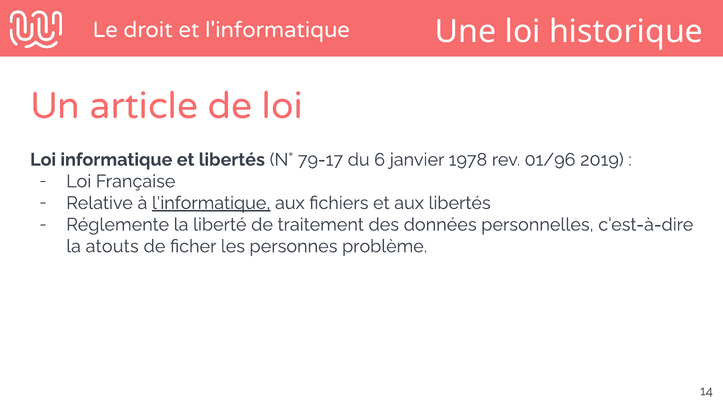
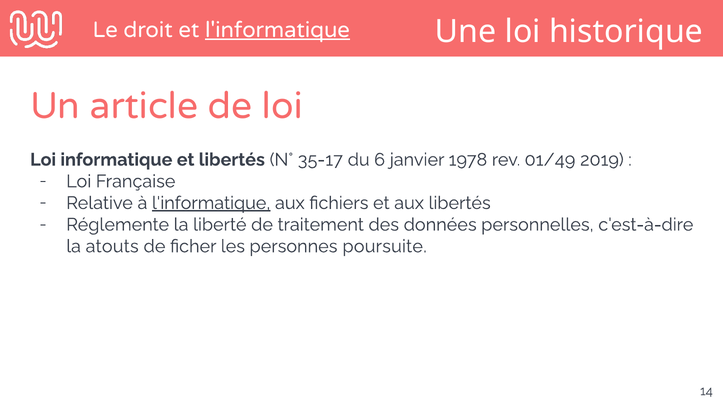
l'informatique underline: none -> present (277, 30)
79-17: 79-17 -> 35-17 (320, 160)
01/96: 01/96 -> 01/49 (550, 160)
problème: problème -> poursuite (384, 247)
